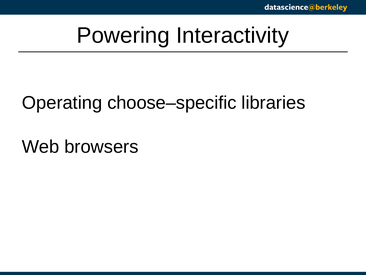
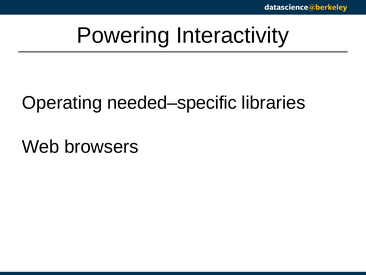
choose–specific: choose–specific -> needed–specific (172, 103)
